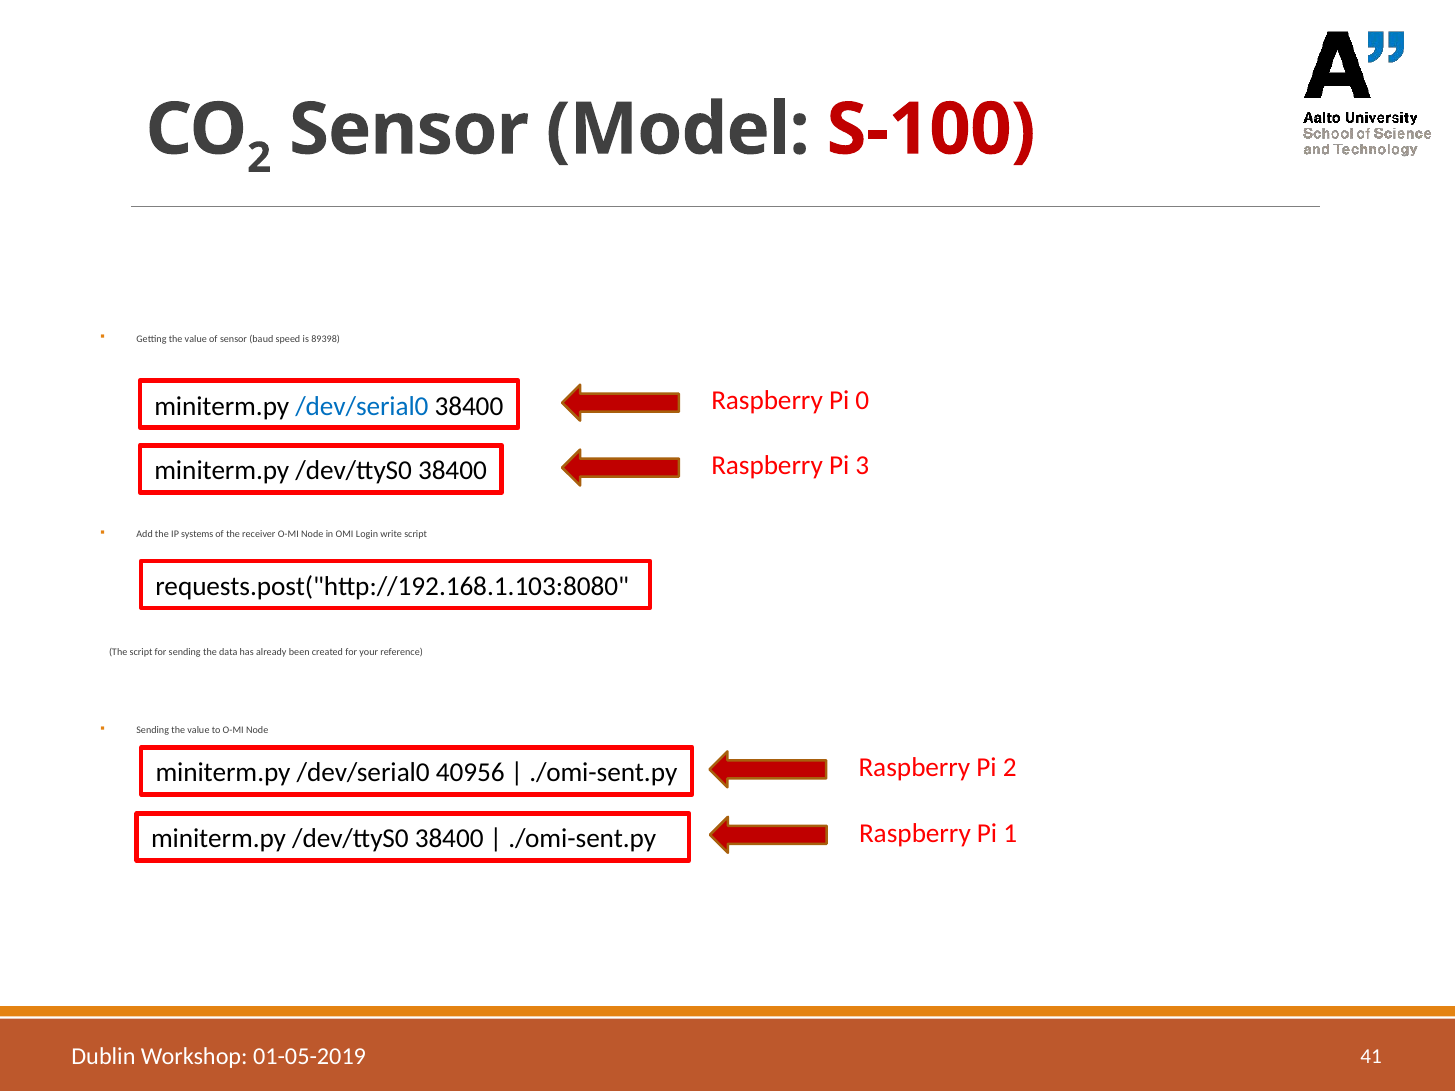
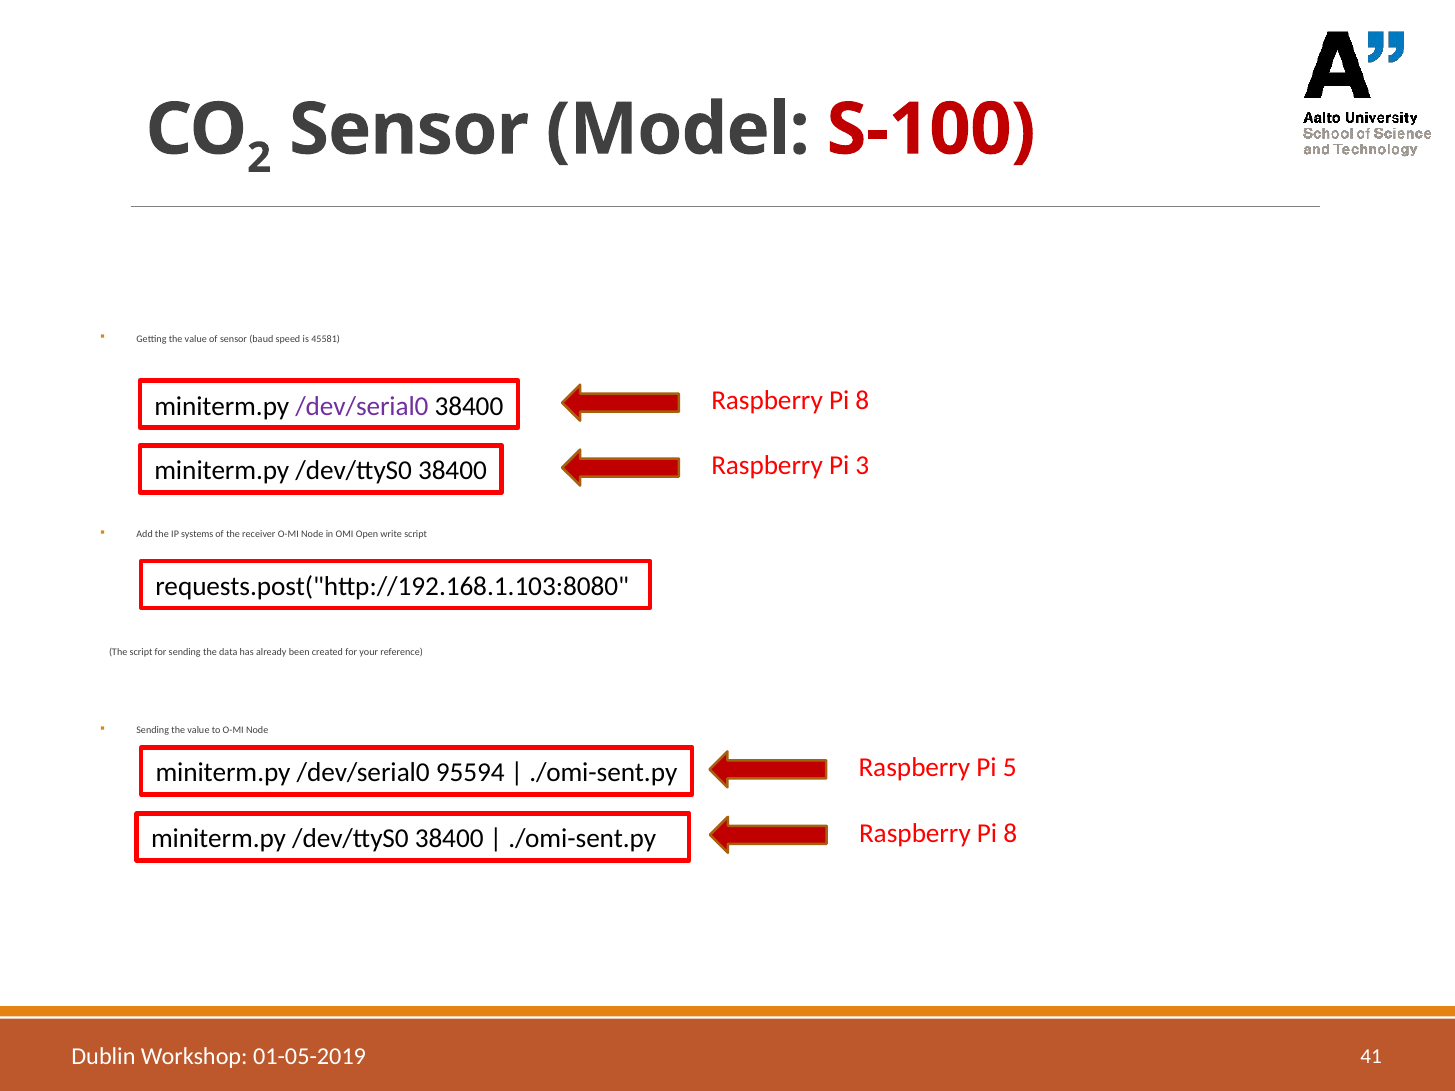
89398: 89398 -> 45581 (326, 339)
0: 0 -> 8 (862, 401)
/dev/serial0 colour: blue -> purple (362, 406)
Login: Login -> Open (367, 535)
Pi 2: 2 -> 5 (1010, 768)
40956: 40956 -> 95594 (470, 773)
1: 1 -> 8 (1010, 833)
